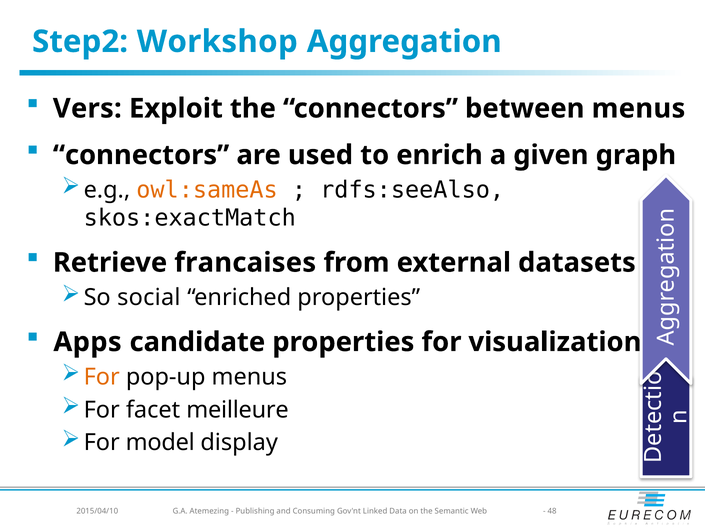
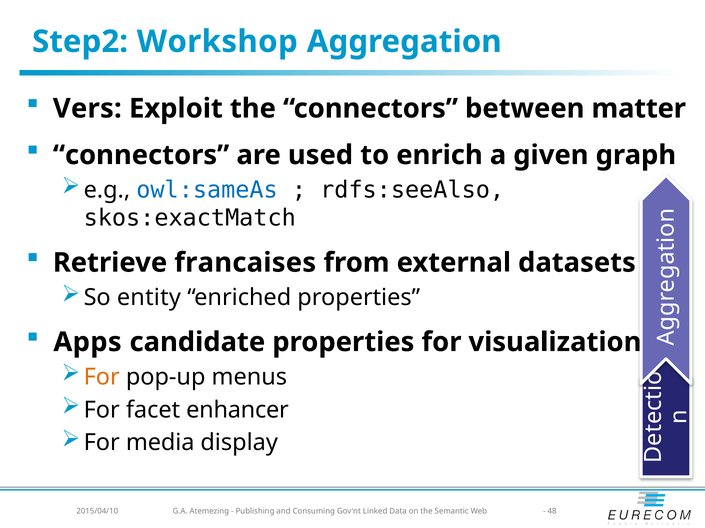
between menus: menus -> matter (639, 109)
owl:sameAs colour: orange -> blue (207, 190)
social: social -> entity (149, 298)
meilleure: meilleure -> enhancer (238, 410)
model: model -> media (160, 443)
